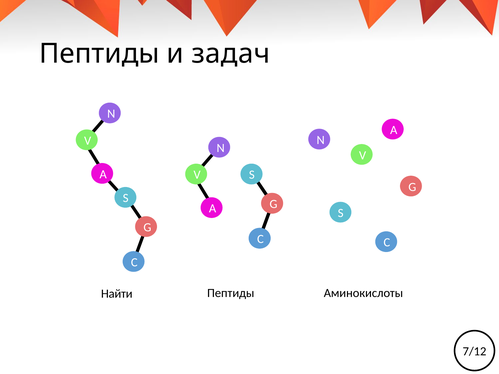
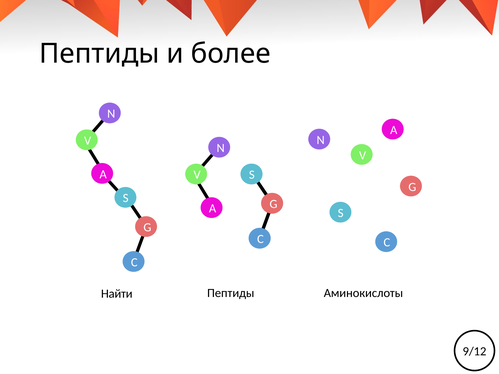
задач: задач -> более (231, 54)
7/12: 7/12 -> 9/12 (474, 352)
